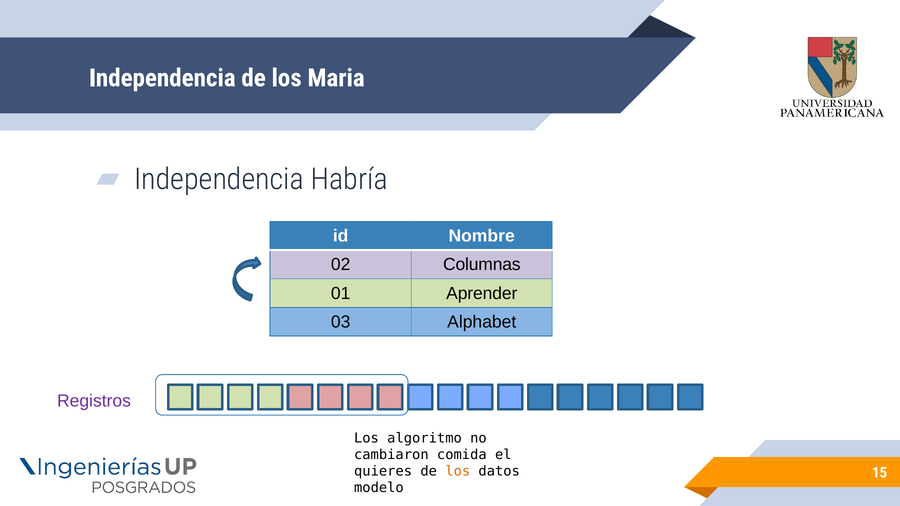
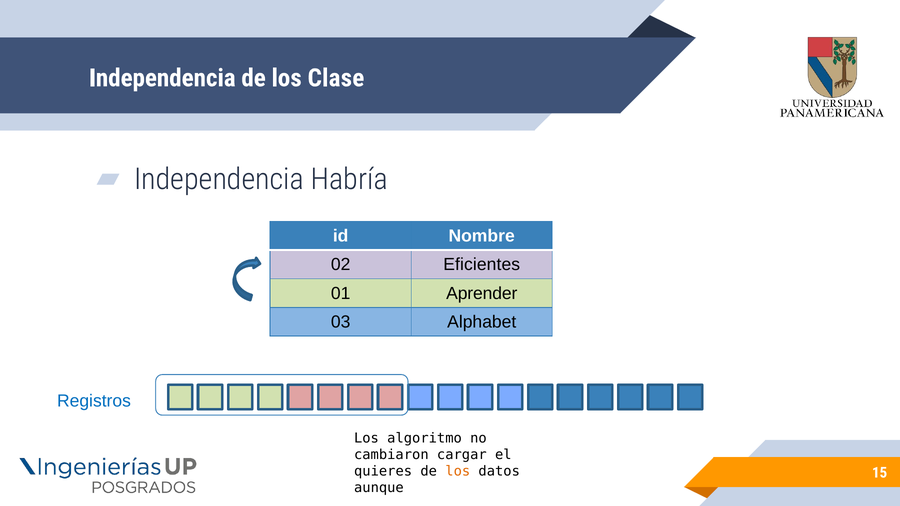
Maria: Maria -> Clase (336, 78)
Columnas: Columnas -> Eficientes (482, 265)
Registros colour: purple -> blue (94, 401)
comida: comida -> cargar (462, 455)
modelo: modelo -> aunque (379, 488)
